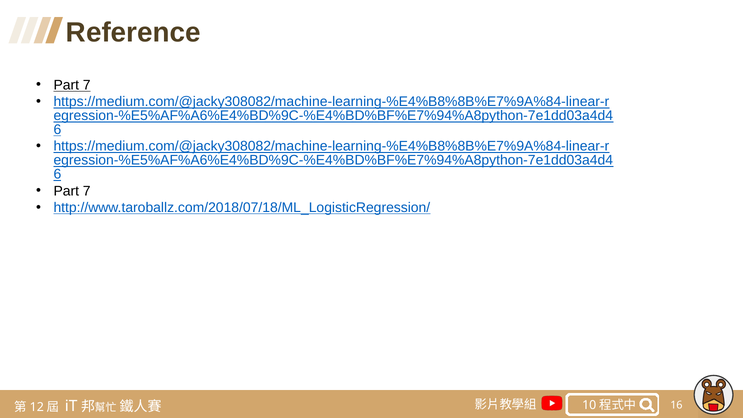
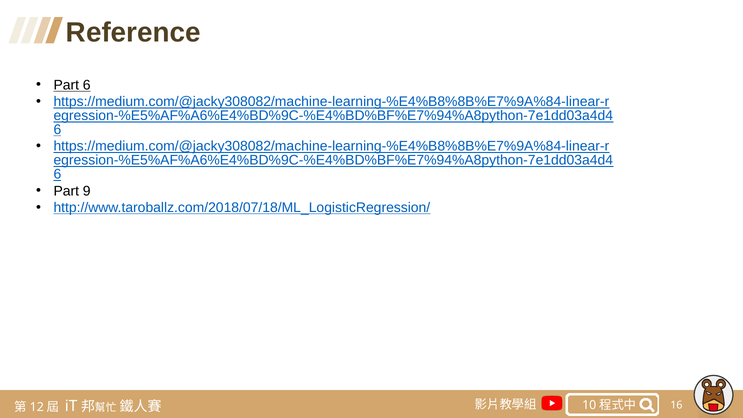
7: 7 -> 6 (87, 85)
7: 7 -> 9 (87, 191)
